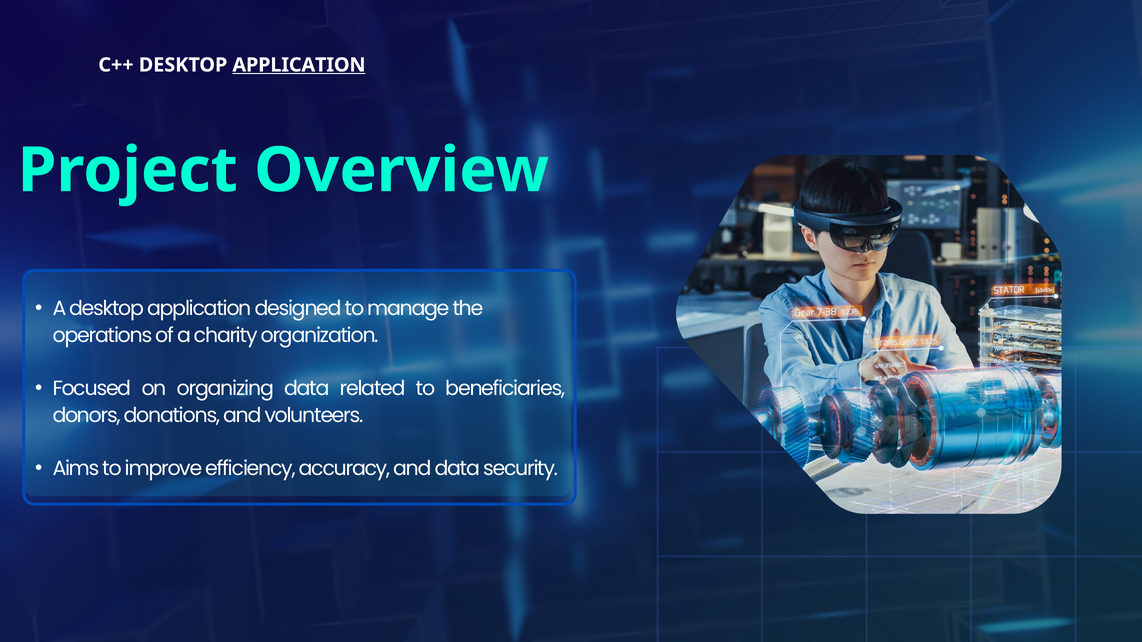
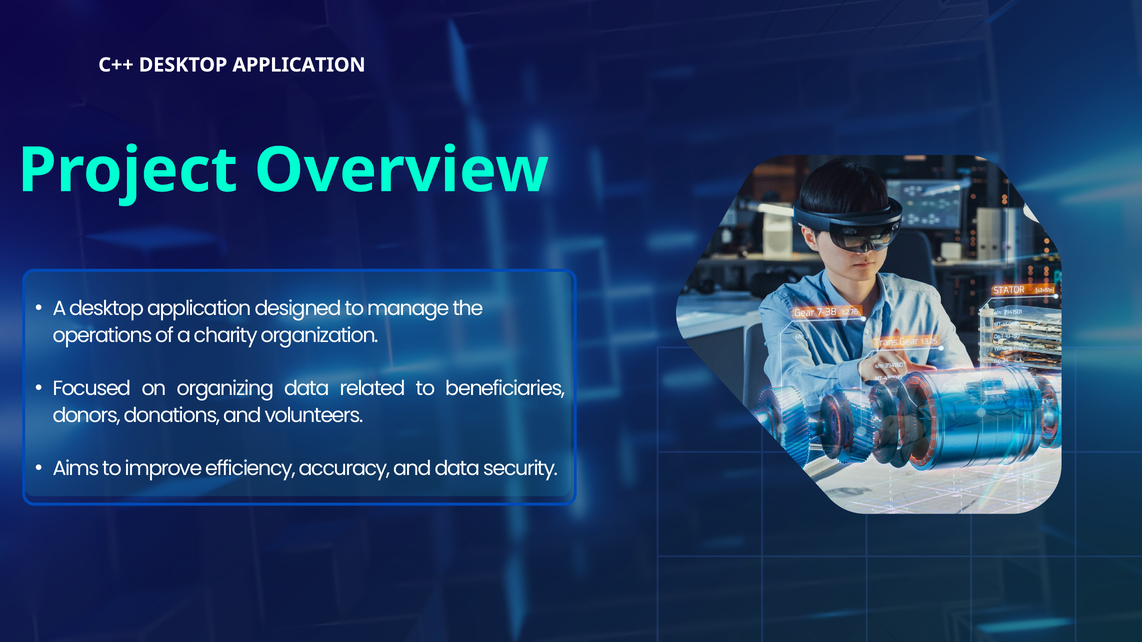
APPLICATION underline: present -> none (299, 65)
